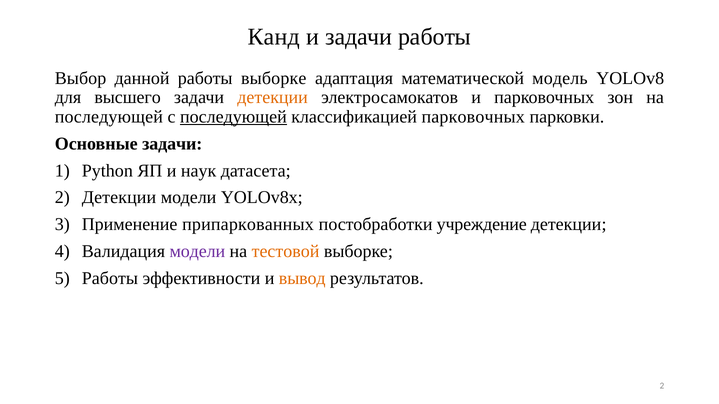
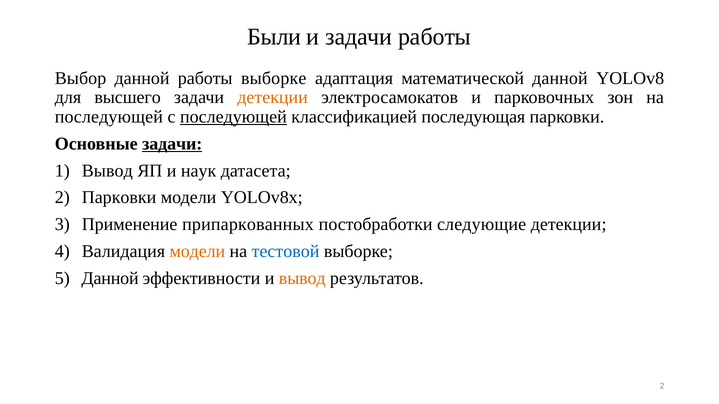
Канд: Канд -> Были (274, 37)
математической модель: модель -> данной (560, 78)
классификацией парковочных: парковочных -> последующая (473, 117)
задачи underline: none -> present (172, 144)
Python: Python -> Вывод (107, 171)
2 Детекции: Детекции -> Парковки (119, 198)
учреждение: учреждение -> следующие (482, 225)
модели colour: purple -> orange (197, 252)
тестовой colour: orange -> blue (286, 252)
Работы: Работы -> Данной (110, 278)
